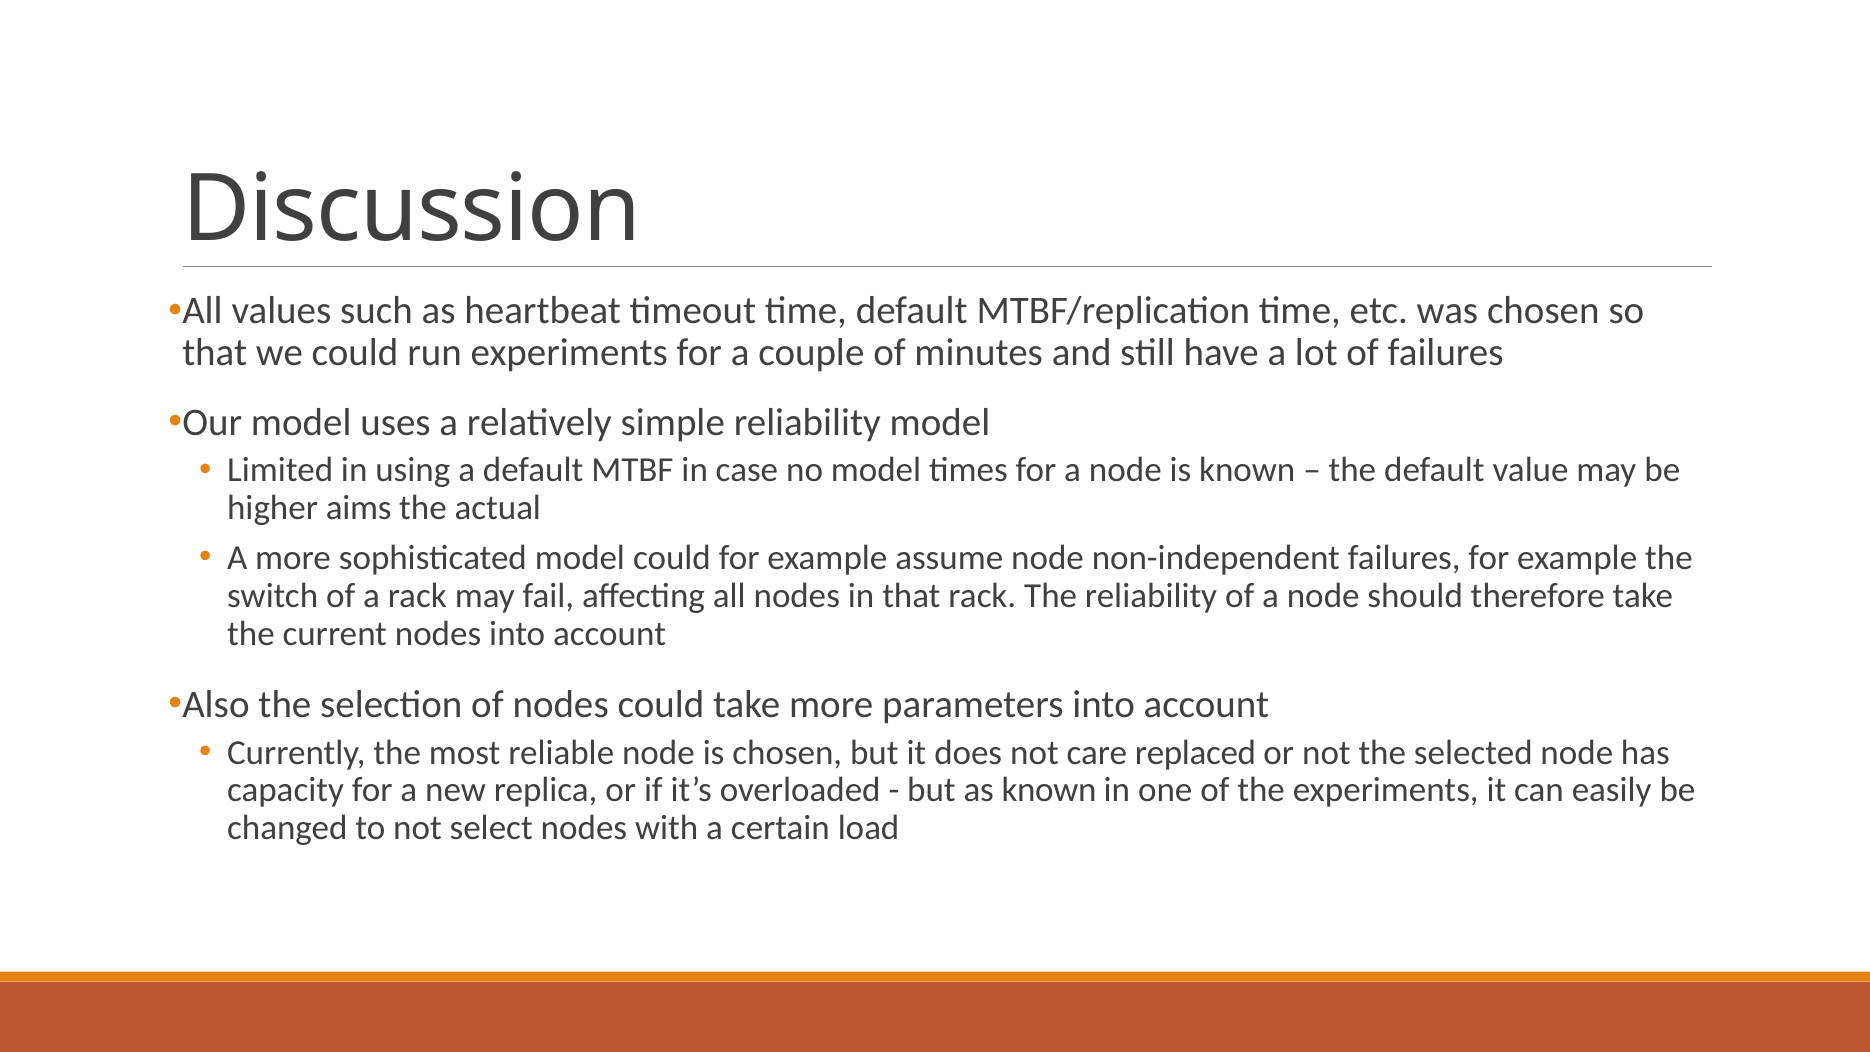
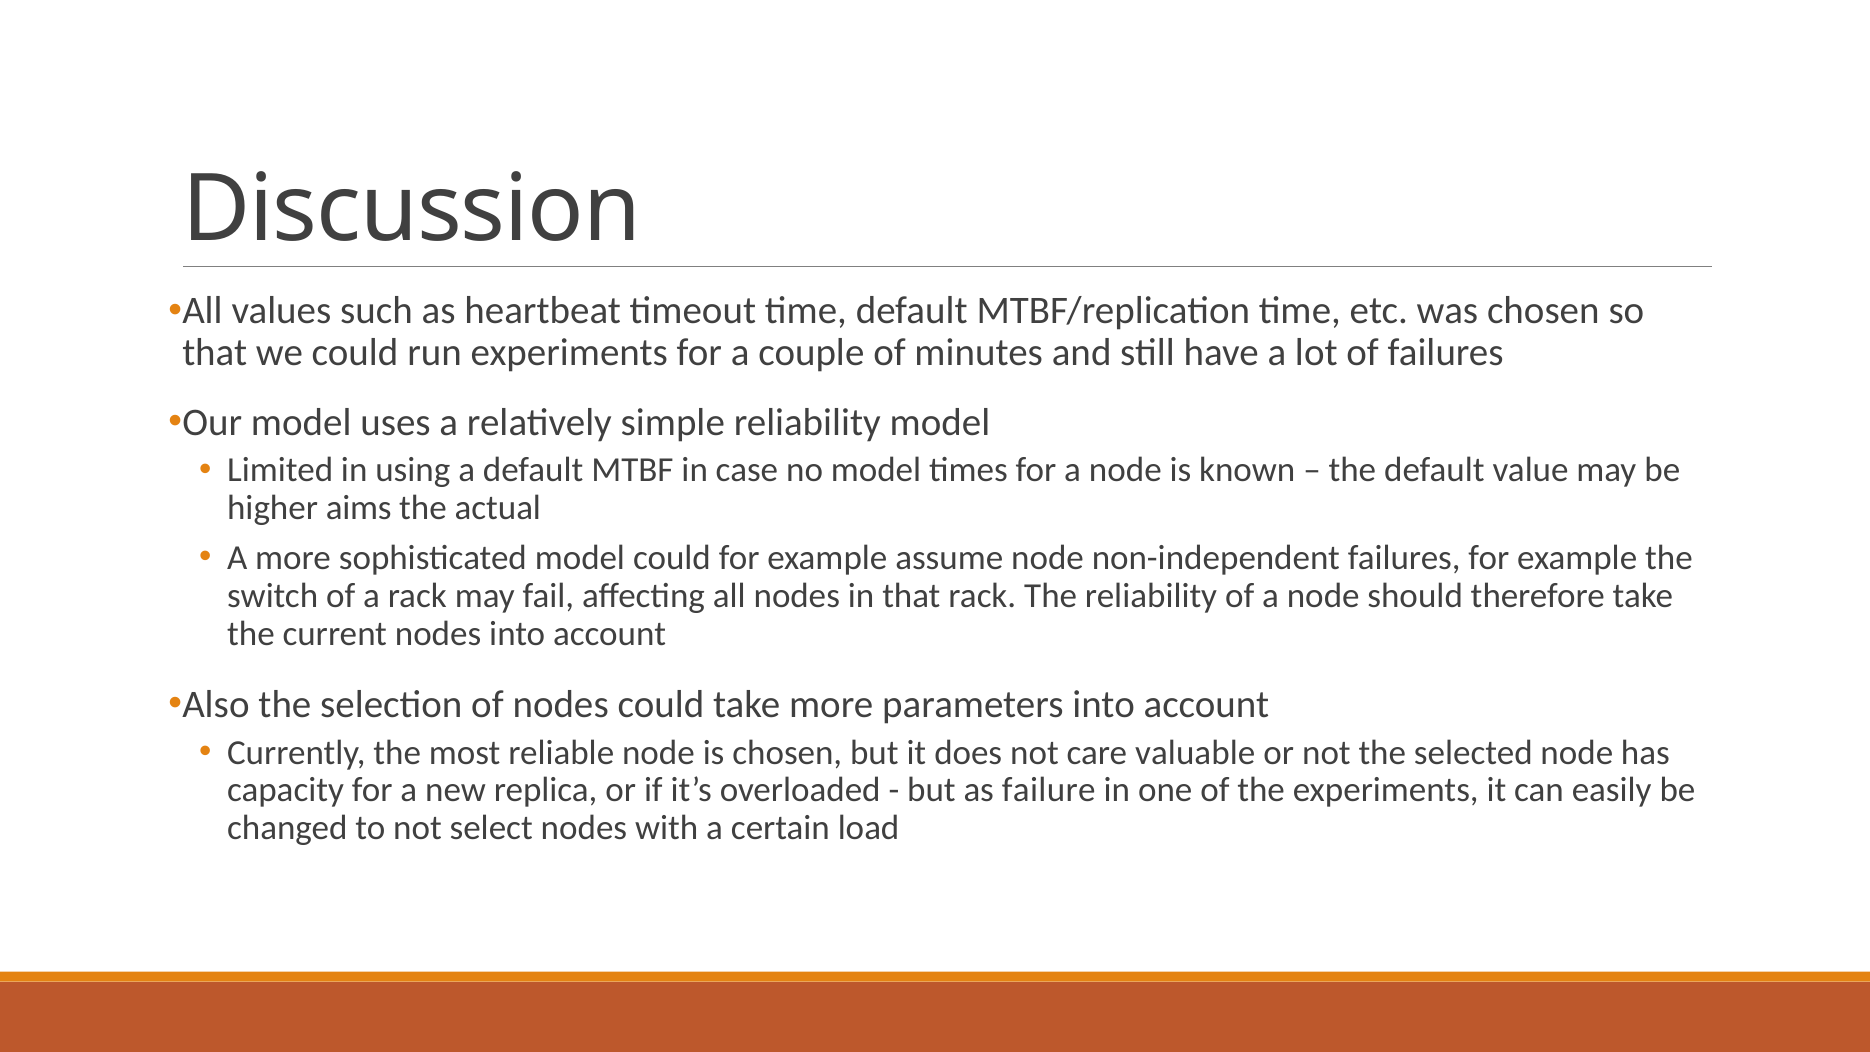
replaced: replaced -> valuable (1195, 752)
as known: known -> failure (1049, 790)
